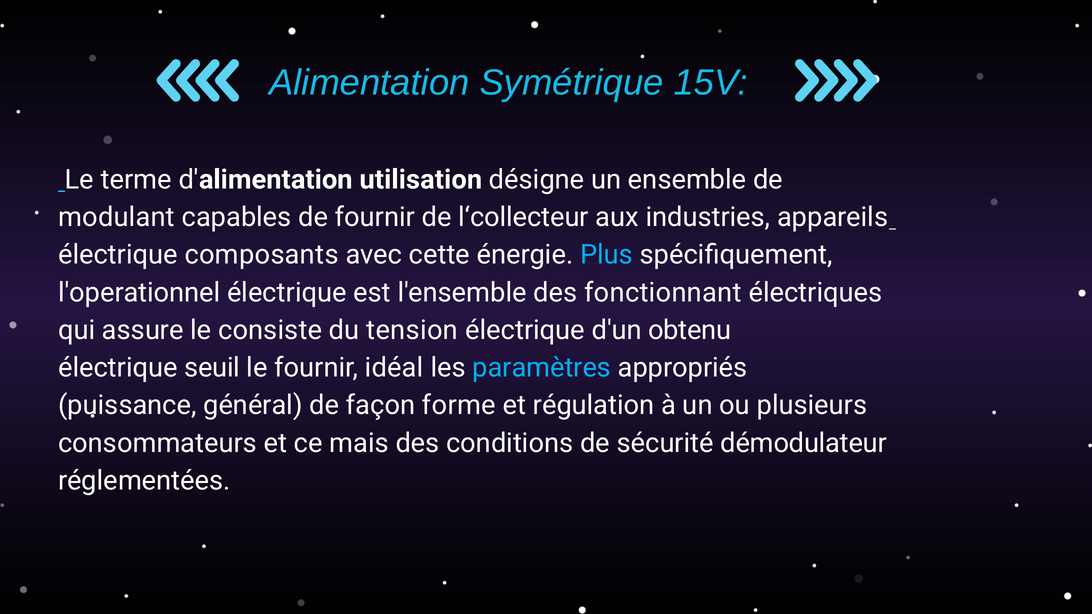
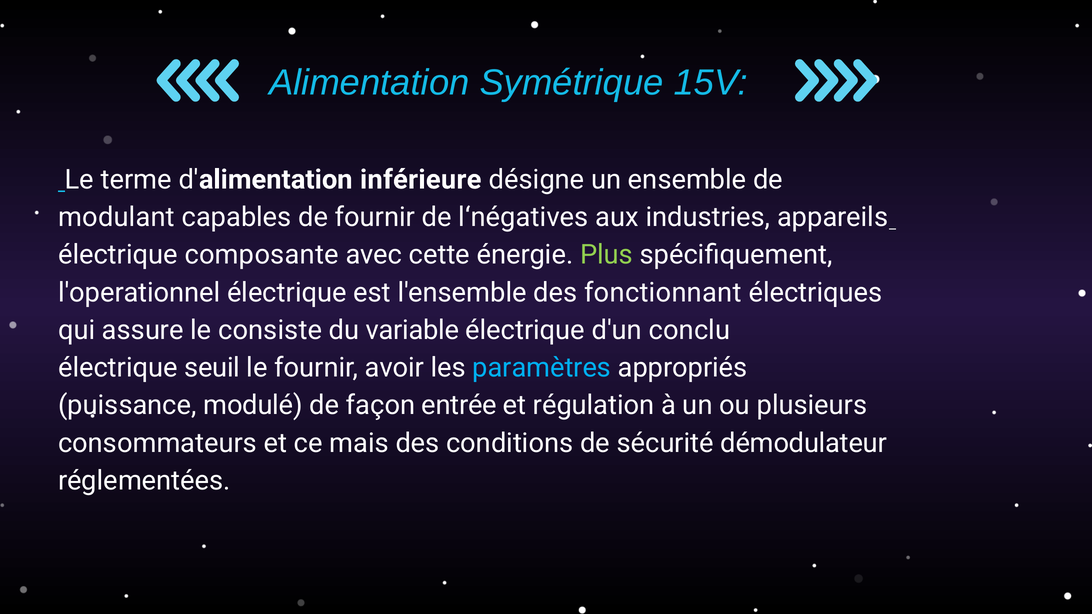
utilisation: utilisation -> inférieure (421, 180)
l‘collecteur: l‘collecteur -> l‘négatives (523, 217)
composants: composants -> composante (262, 255)
Plus colour: light blue -> light green (607, 255)
tension: tension -> variable (412, 330)
obtenu: obtenu -> conclu (689, 330)
idéal: idéal -> avoir (394, 368)
général: général -> modulé (253, 406)
forme: forme -> entrée (459, 406)
